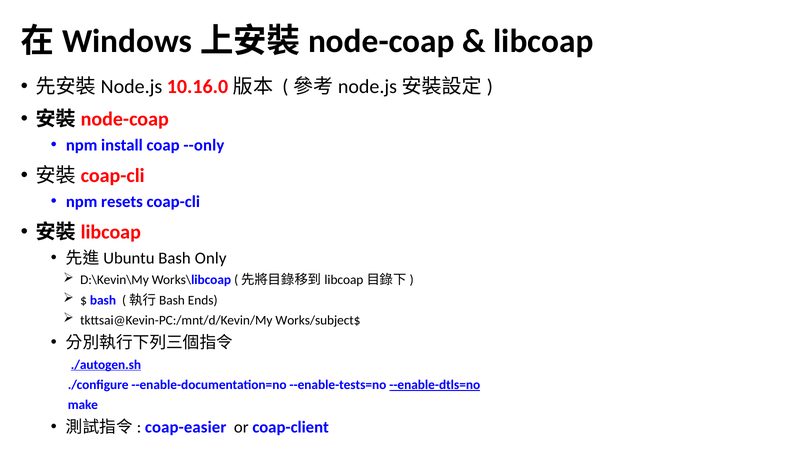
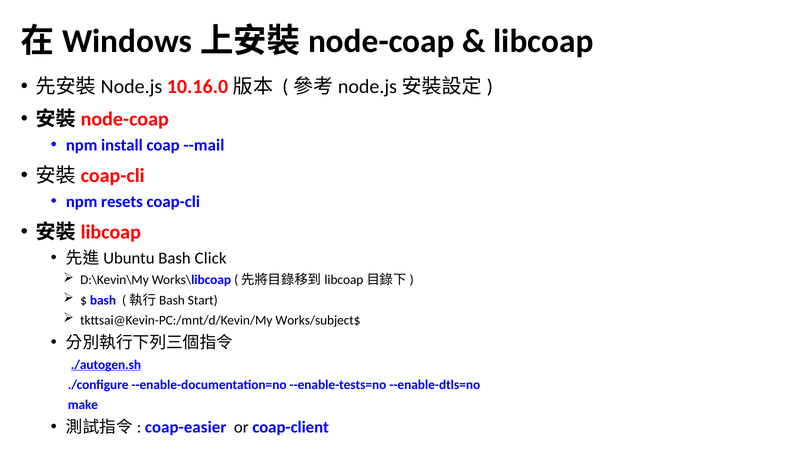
--only: --only -> --mail (204, 145)
Only: Only -> Click (211, 258)
Ends: Ends -> Start (203, 301)
--enable-dtls=no underline: present -> none (435, 385)
